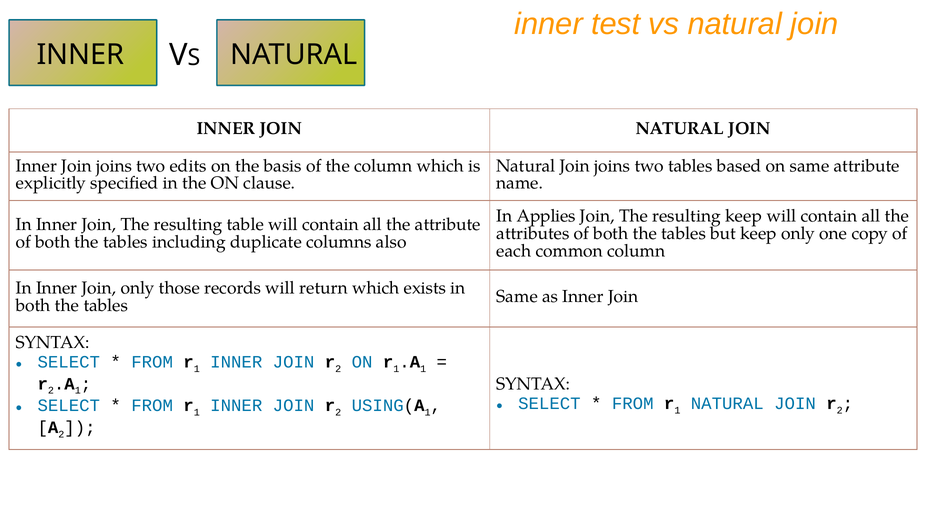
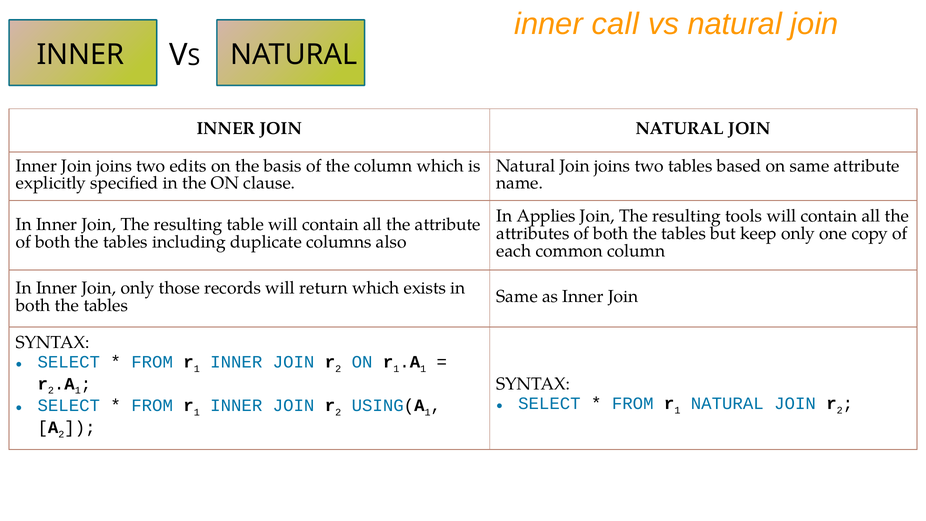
test: test -> call (615, 24)
resulting keep: keep -> tools (744, 216)
